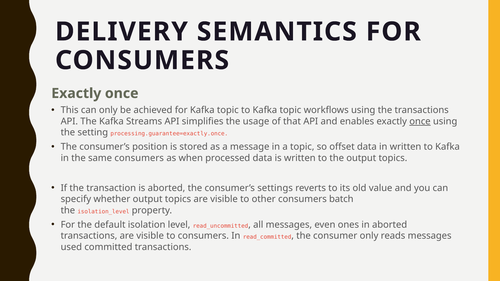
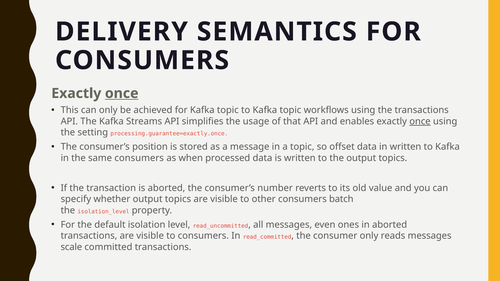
once underline: none -> present (122, 93)
settings: settings -> number (275, 188)
used: used -> scale (71, 247)
